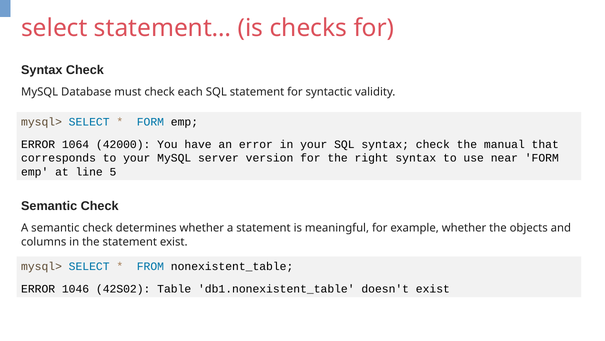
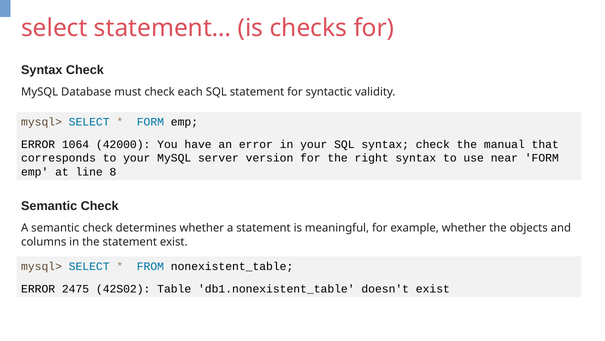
5: 5 -> 8 (113, 172)
1046: 1046 -> 2475 (76, 288)
